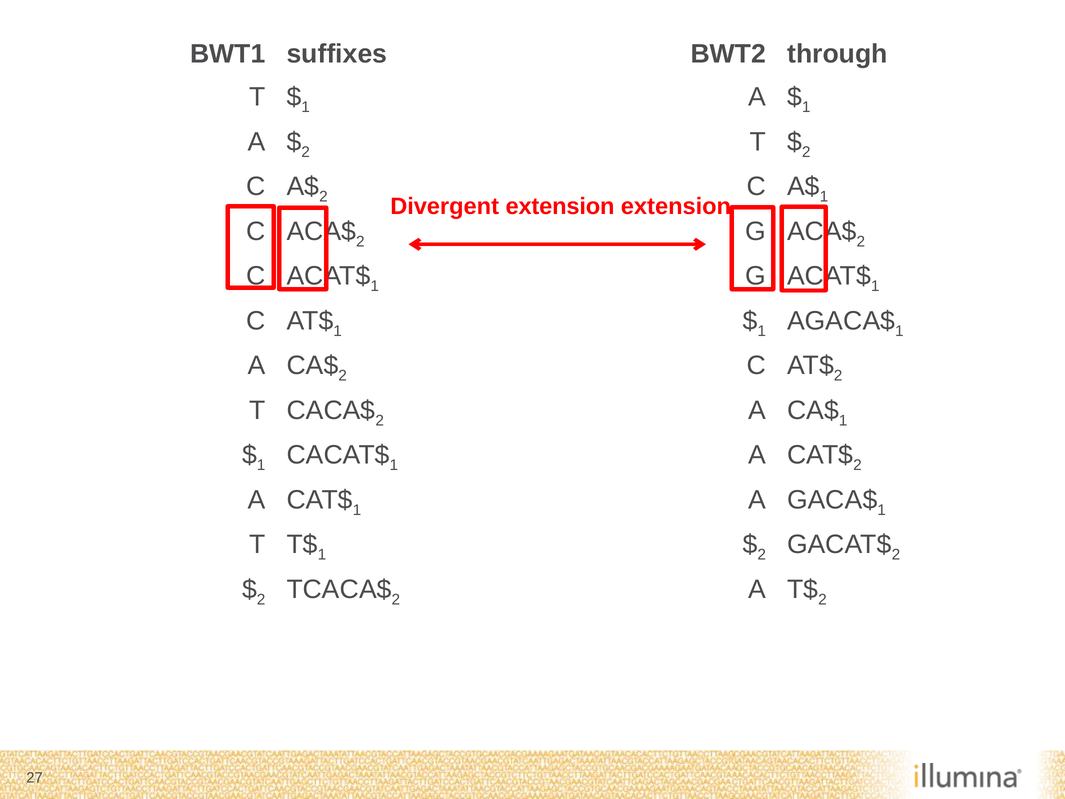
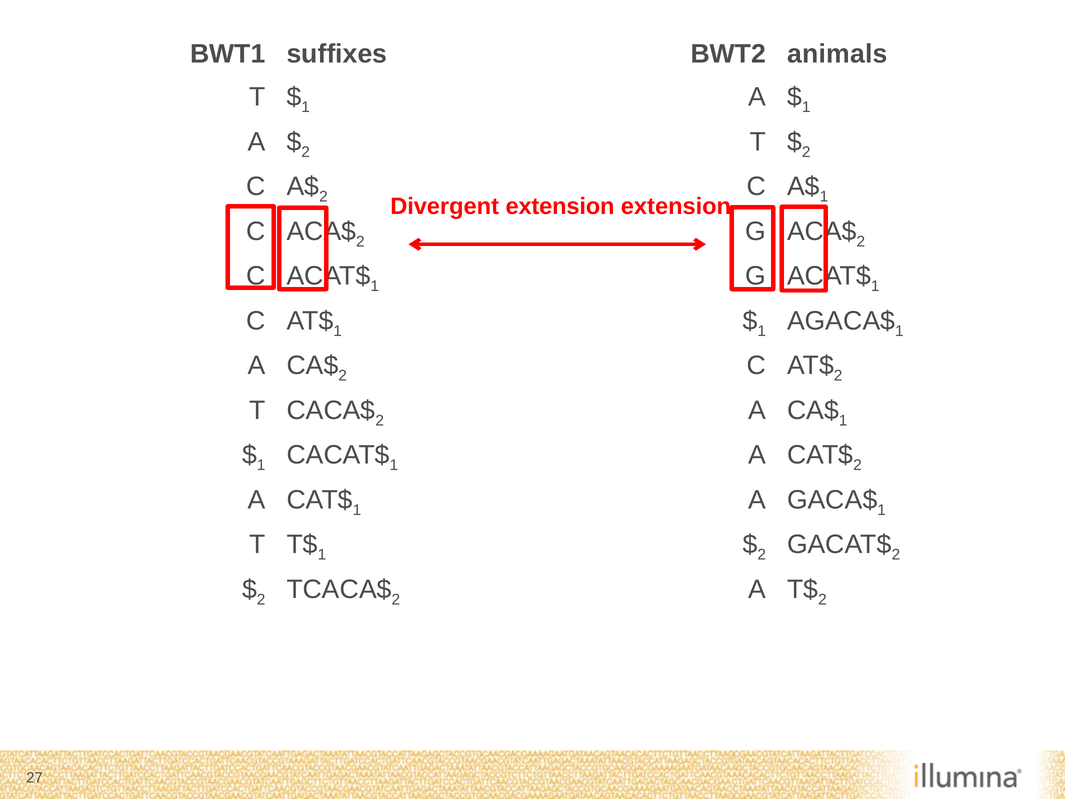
through: through -> animals (837, 54)
